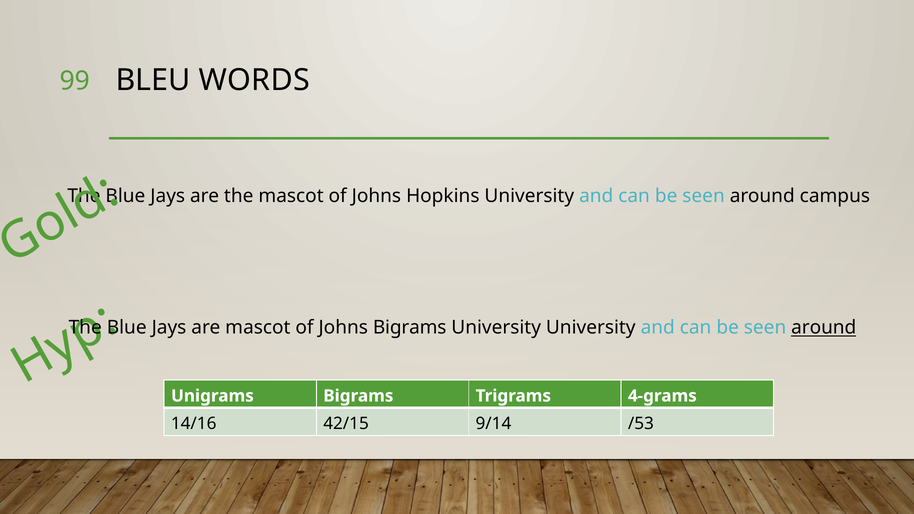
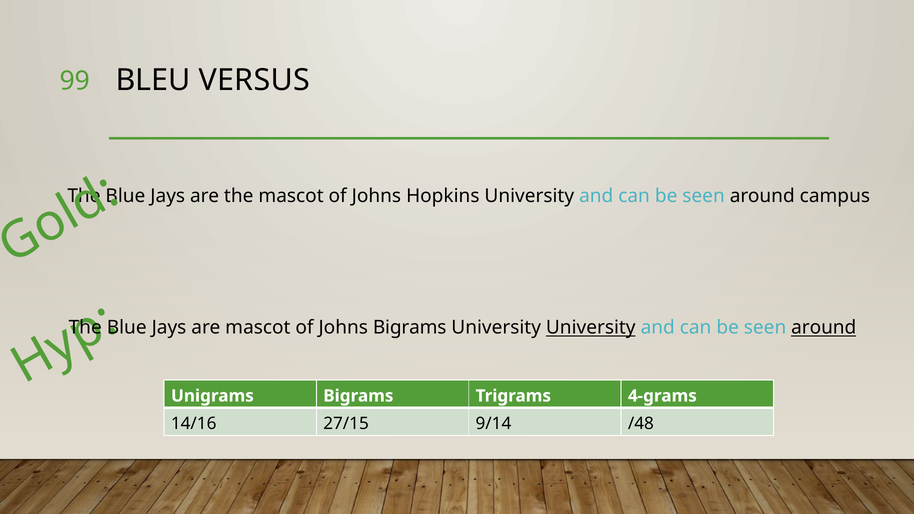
WORDS: WORDS -> VERSUS (254, 80)
University underline: none -> present (591, 328)
42/15: 42/15 -> 27/15 (346, 424)
/53: /53 -> /48 (641, 424)
